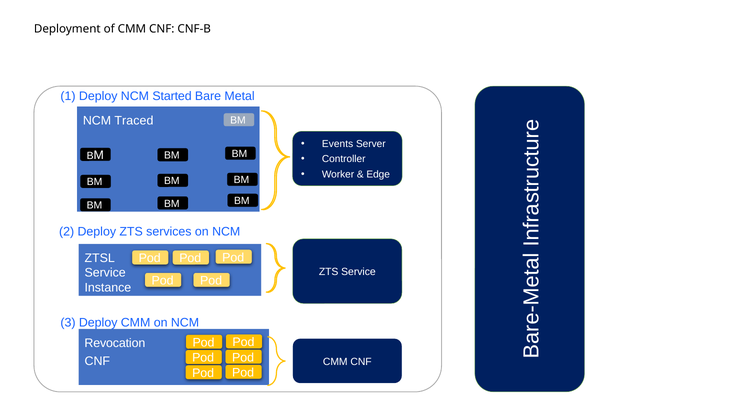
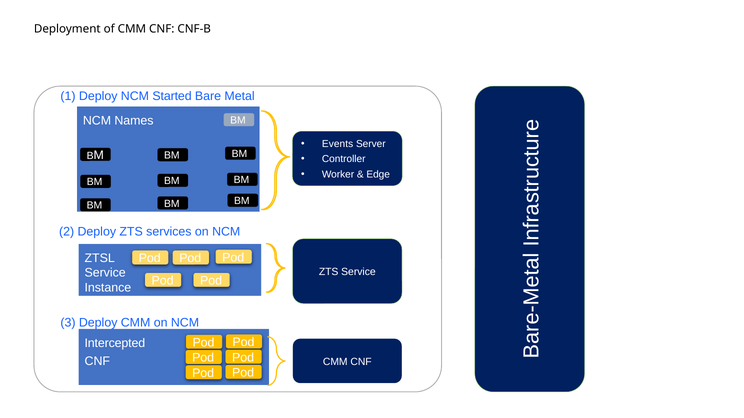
Traced: Traced -> Names (134, 121)
Revocation: Revocation -> Intercepted (115, 344)
